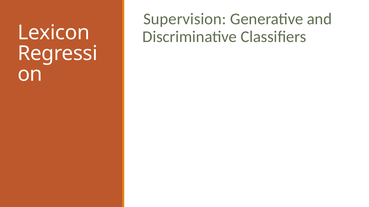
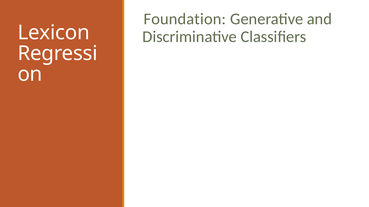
Supervision: Supervision -> Foundation (185, 19)
